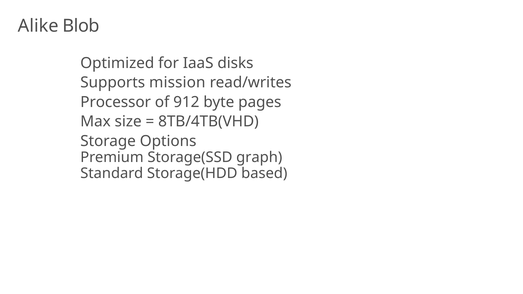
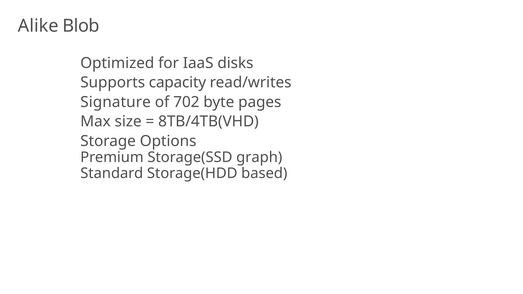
mission: mission -> capacity (177, 83)
Processor: Processor -> Signature (116, 102)
912: 912 -> 702 (186, 102)
